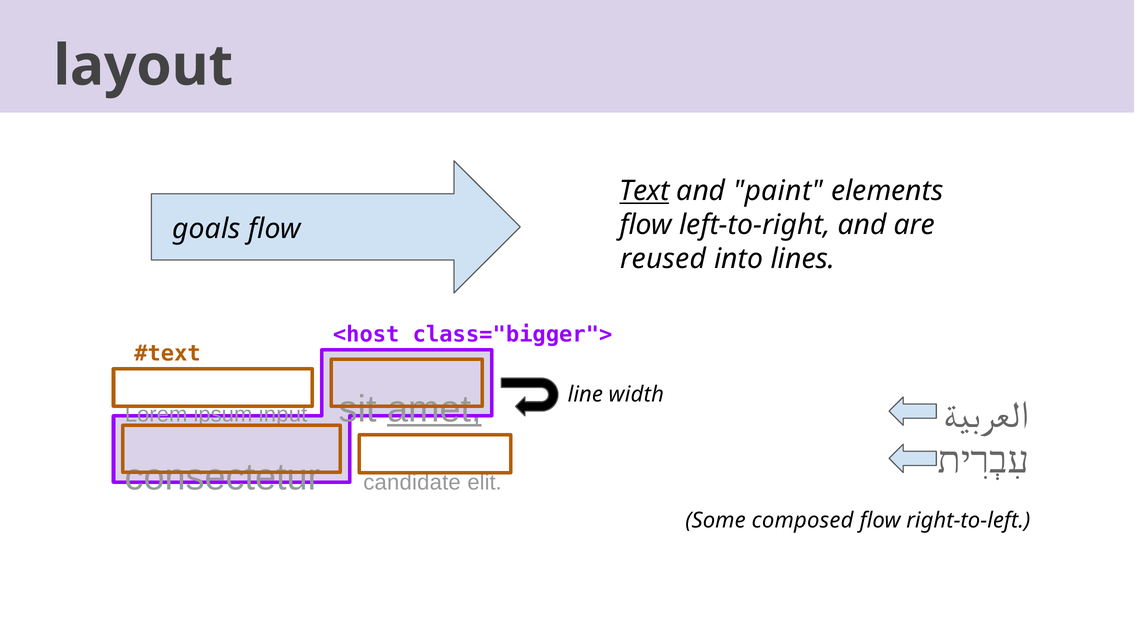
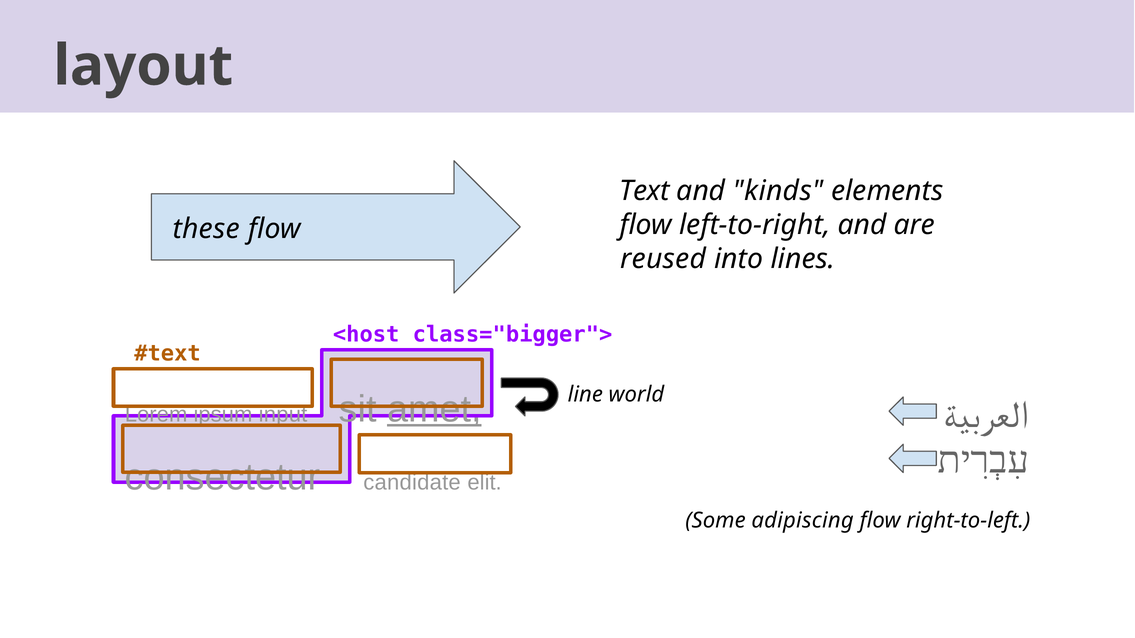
Text underline: present -> none (644, 191)
paint: paint -> kinds (778, 191)
goals: goals -> these (206, 229)
width: width -> world (636, 395)
composed: composed -> adipiscing (803, 521)
